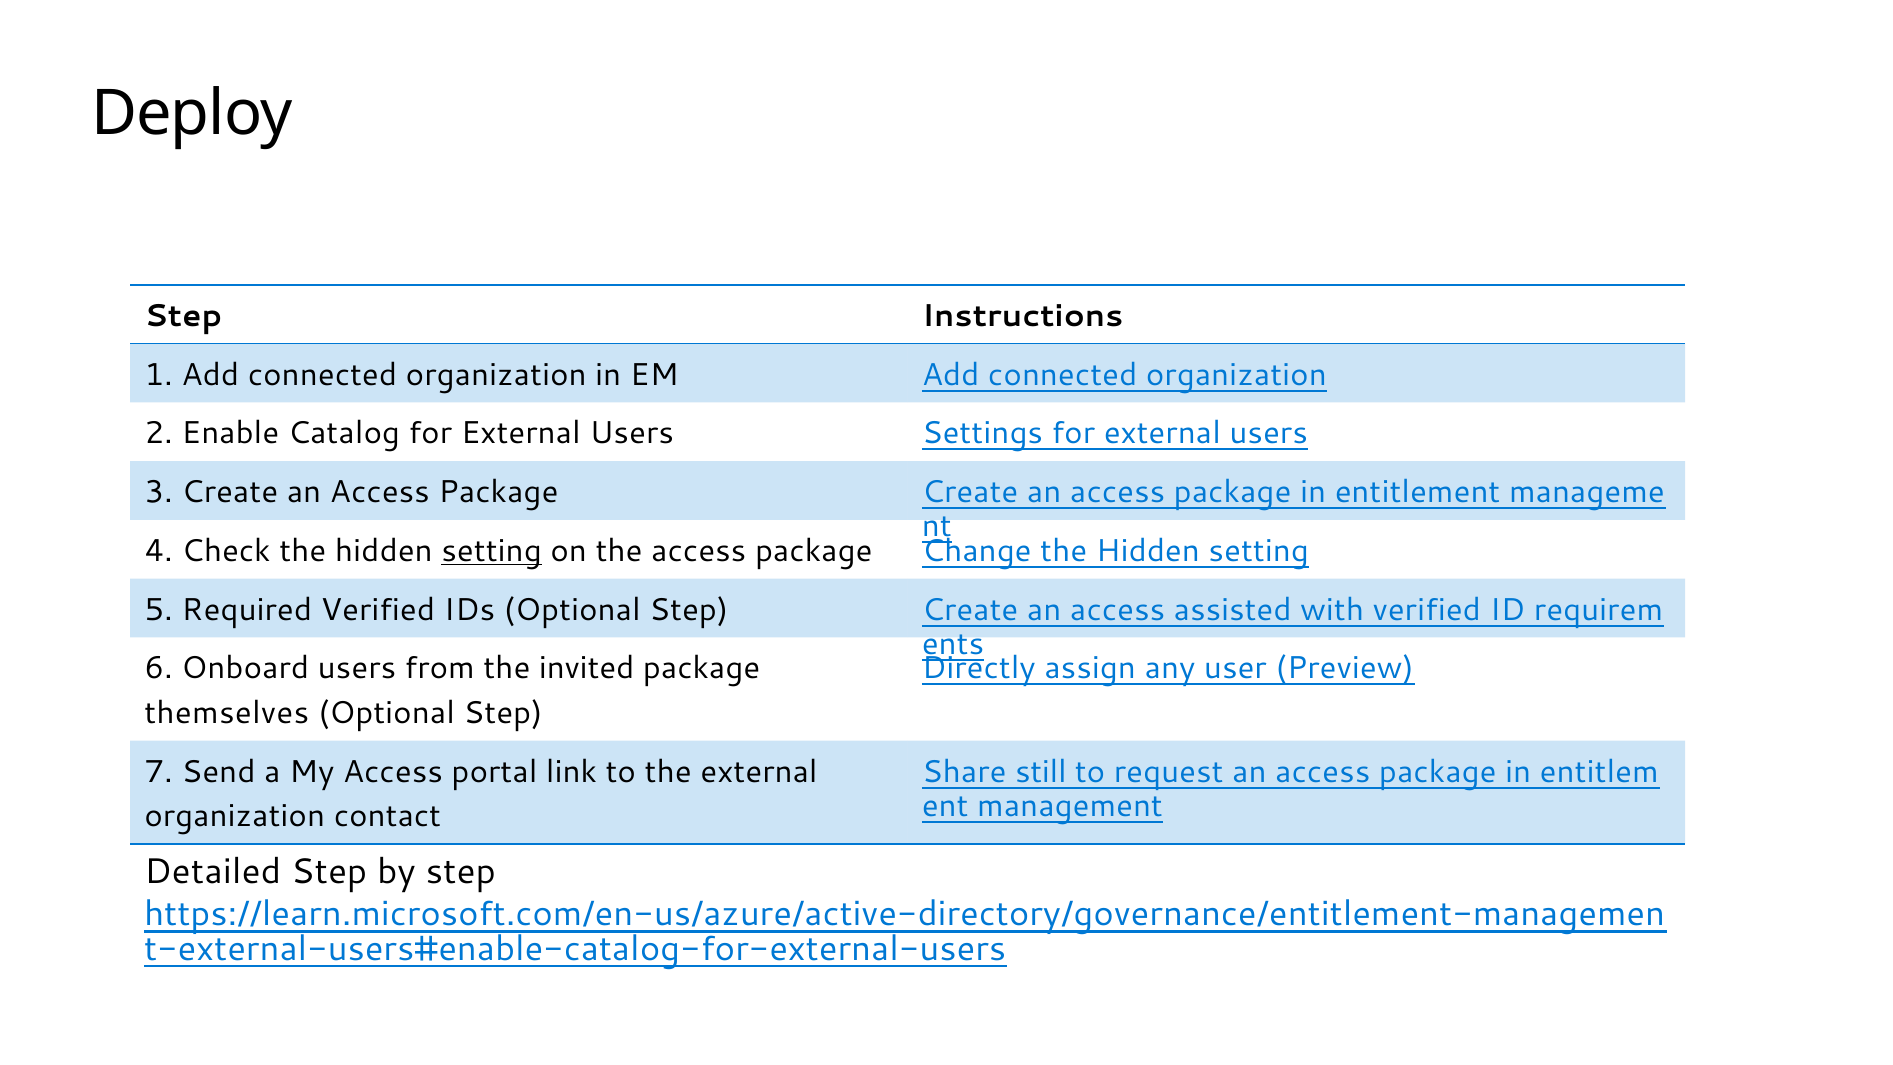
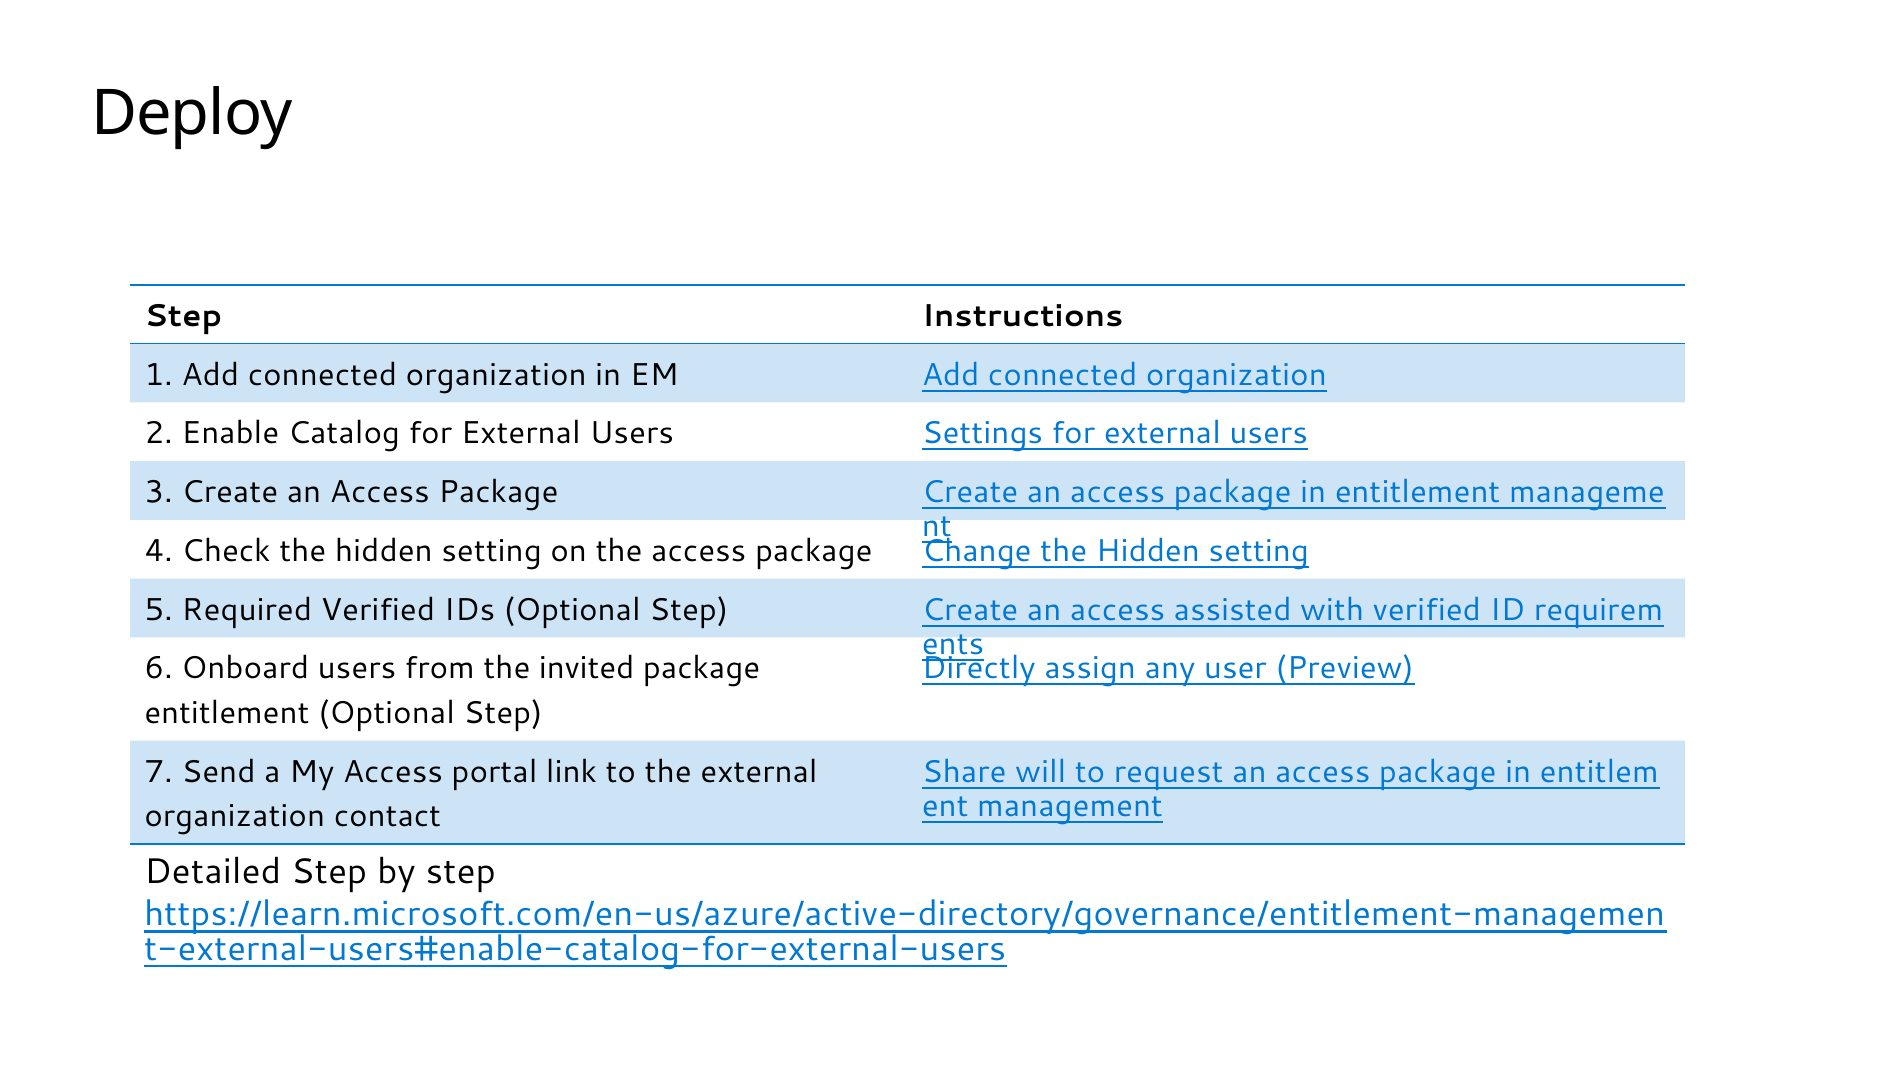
setting underline: present -> none (492, 551)
themselves: themselves -> entitlement (227, 713)
still: still -> will (1041, 772)
